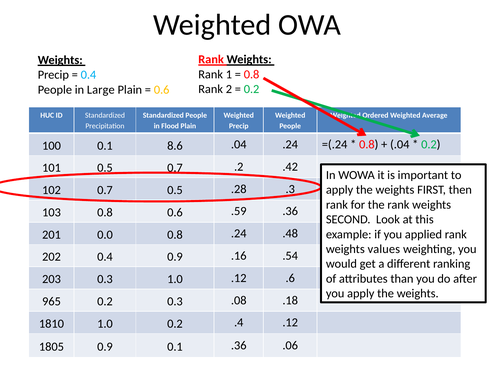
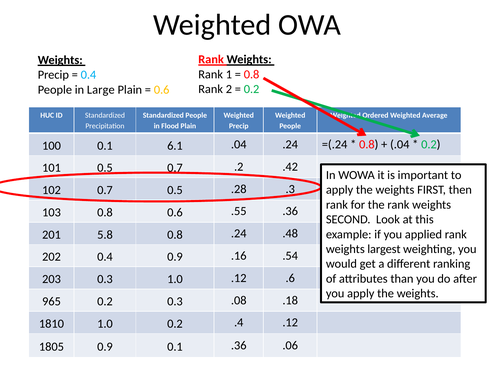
8.6: 8.6 -> 6.1 (175, 146)
.59: .59 -> .55 (239, 212)
0.0: 0.0 -> 5.8 (105, 235)
values: values -> largest (384, 249)
